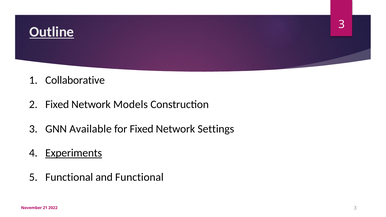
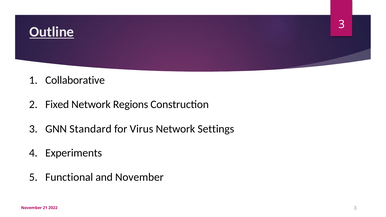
Models: Models -> Regions (131, 104)
Available: Available -> Standard (90, 129)
for Fixed: Fixed -> Virus (141, 129)
Experiments underline: present -> none (74, 153)
and Functional: Functional -> November (139, 177)
